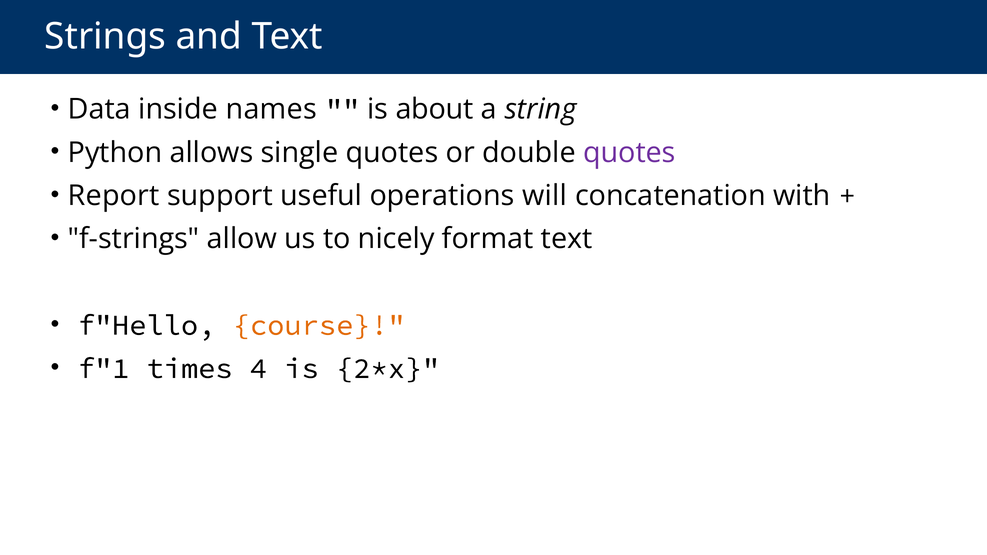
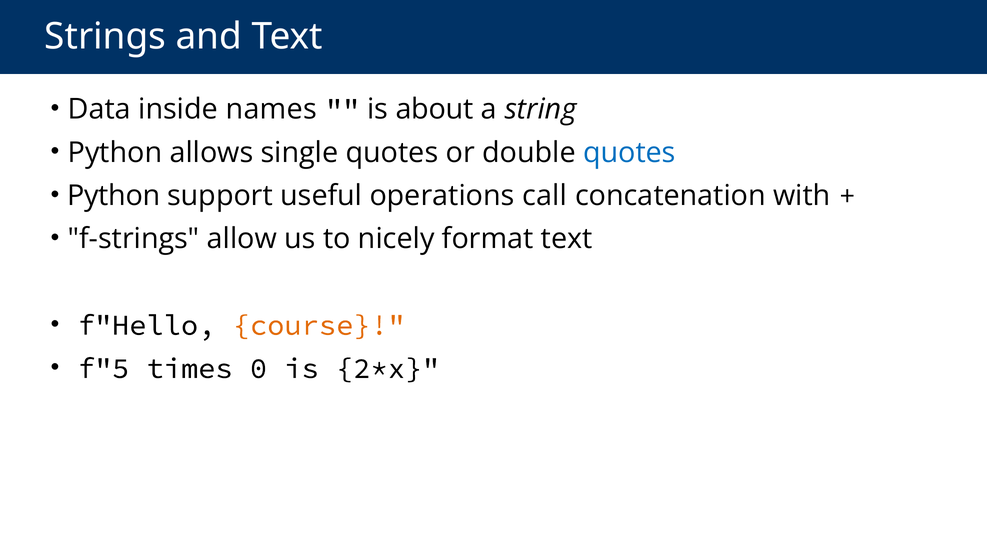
quotes colour: purple -> blue (629, 153)
Report: Report -> Python (114, 196)
will: will -> call (545, 196)
f"1: f"1 -> f"5 (103, 369)
4: 4 -> 0 (258, 369)
